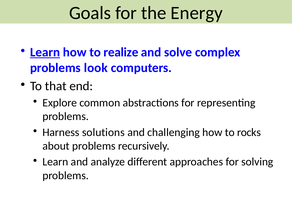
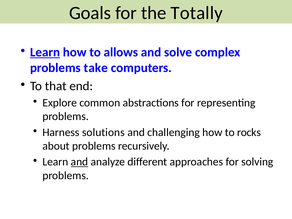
Energy: Energy -> Totally (197, 13)
realize: realize -> allows (121, 52)
look: look -> take (96, 68)
and underline: none -> present (79, 162)
